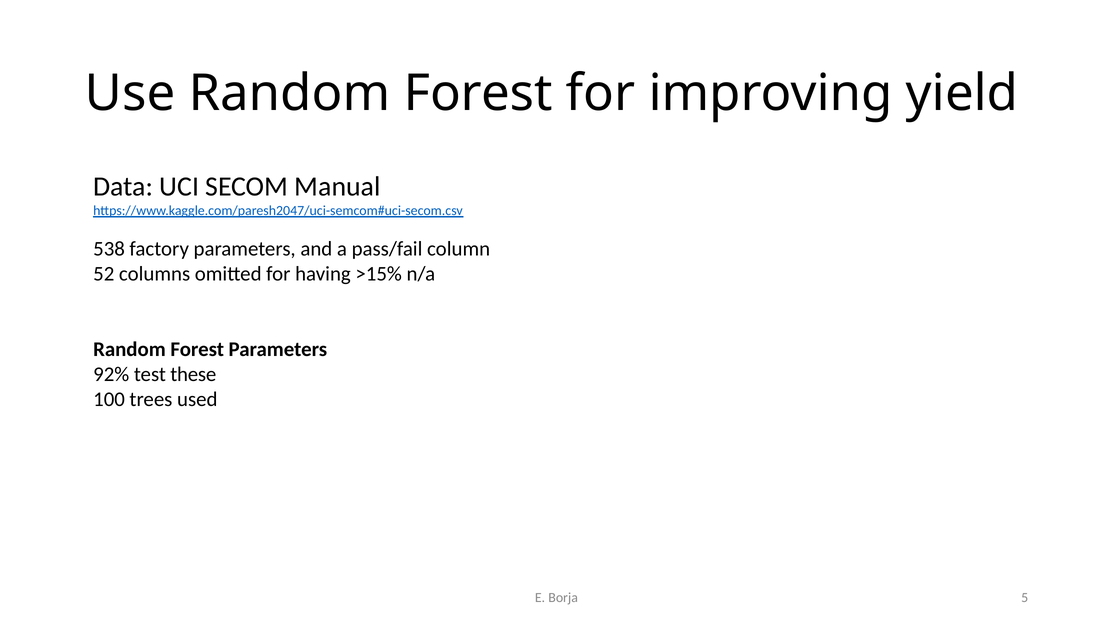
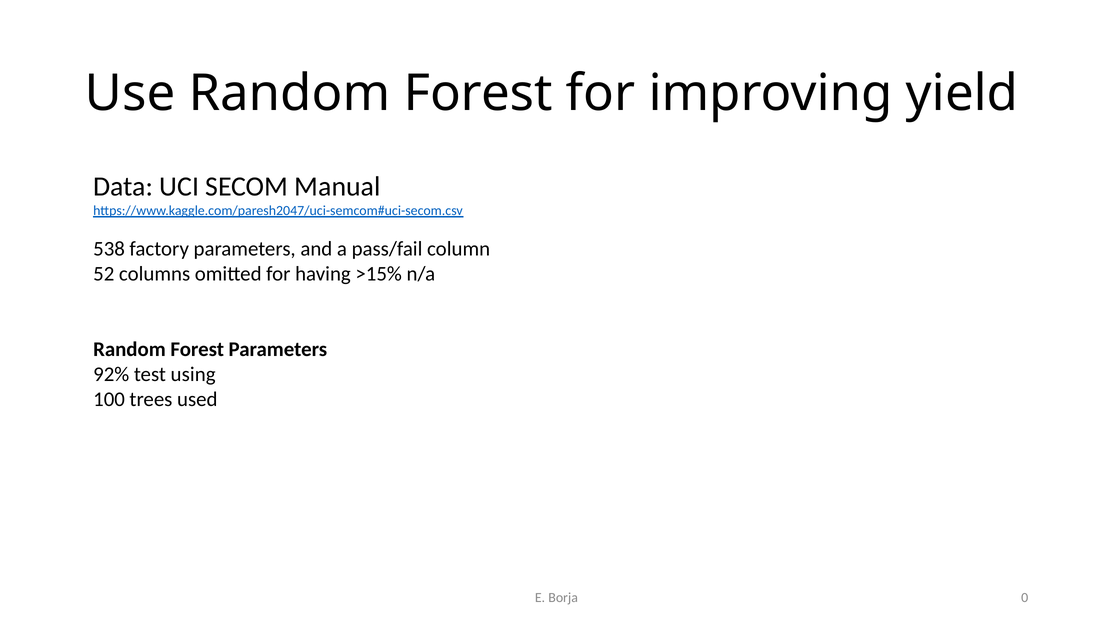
these: these -> using (193, 374)
5: 5 -> 0 (1025, 598)
